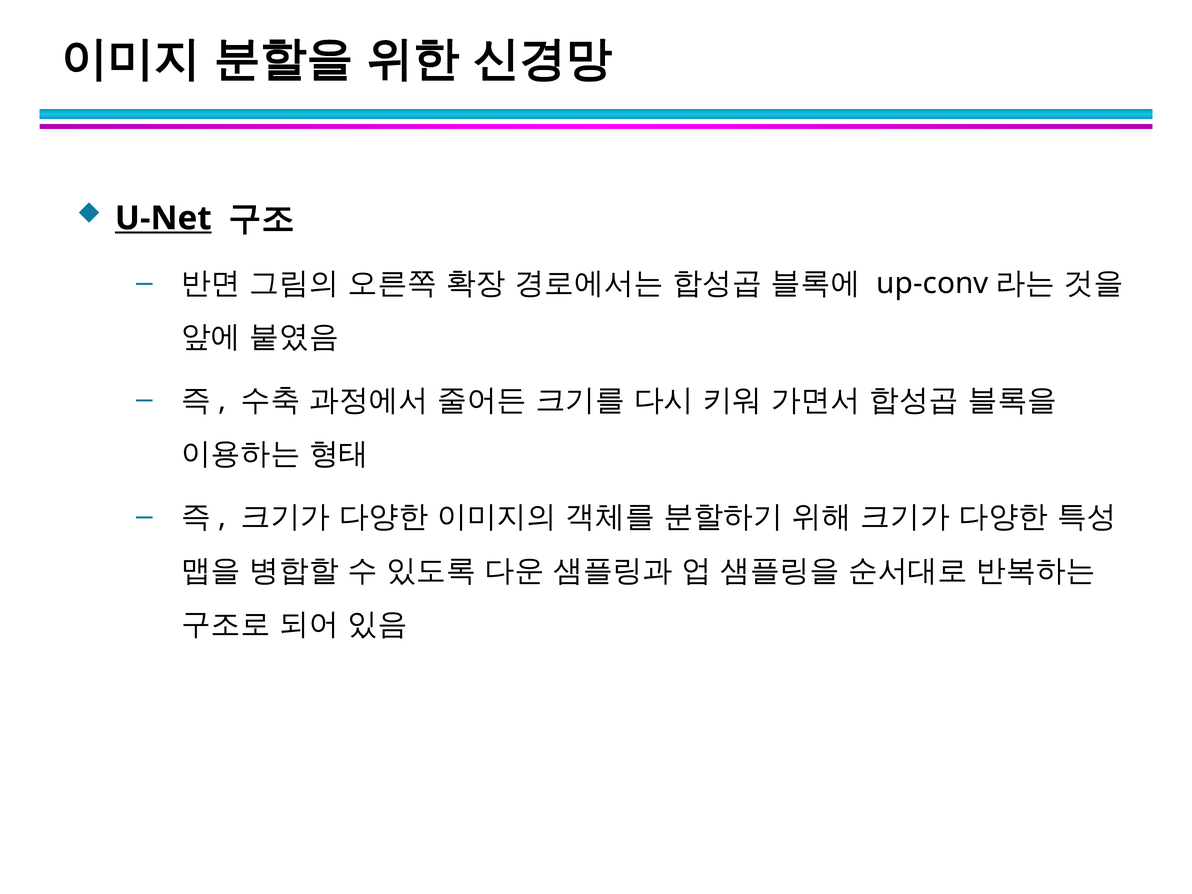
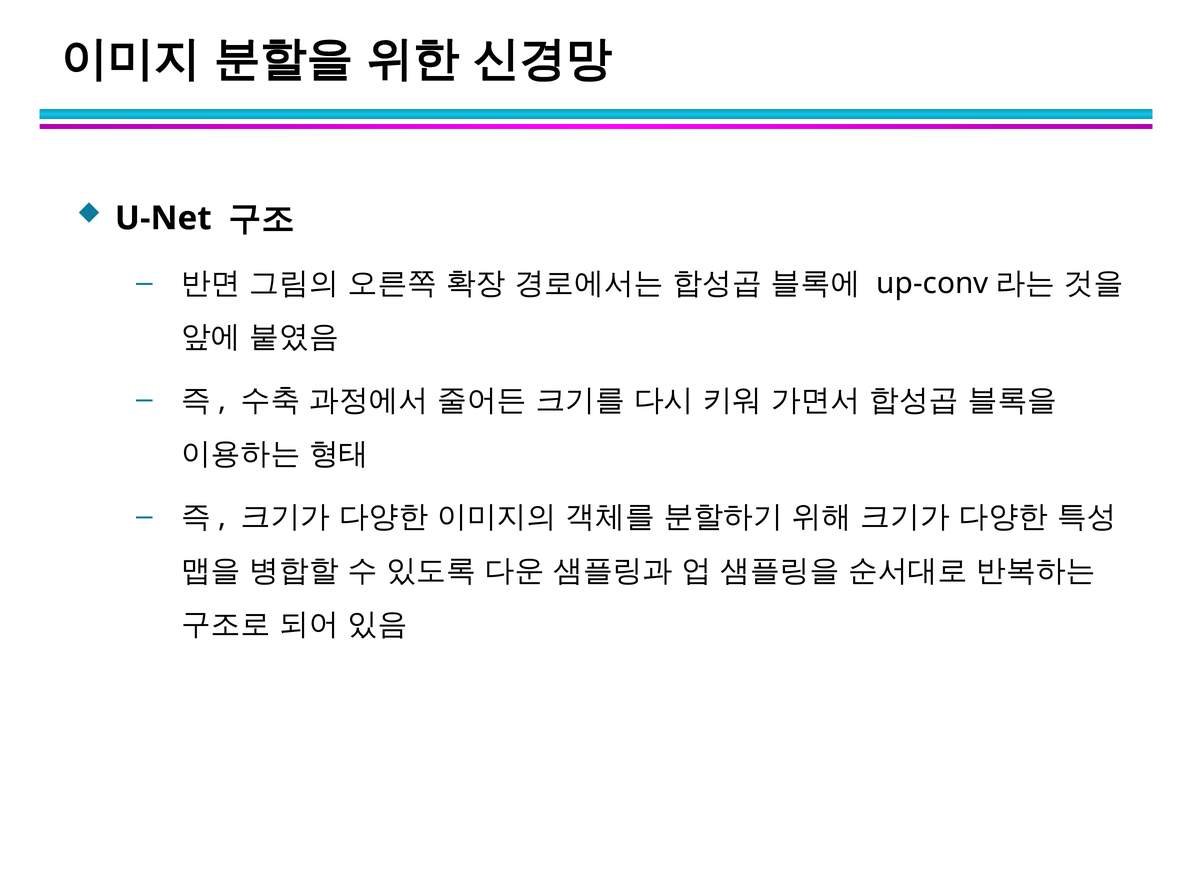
U-Net underline: present -> none (163, 218)
